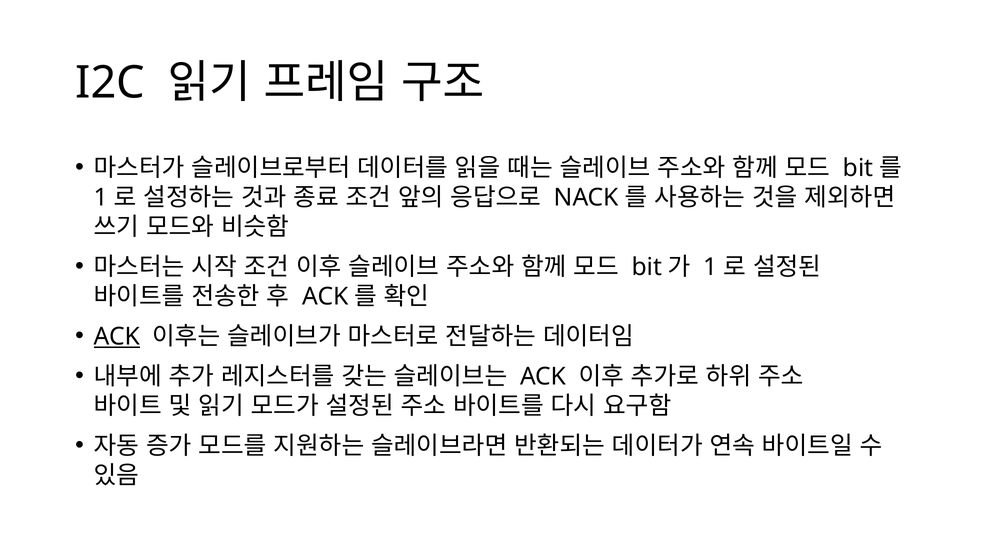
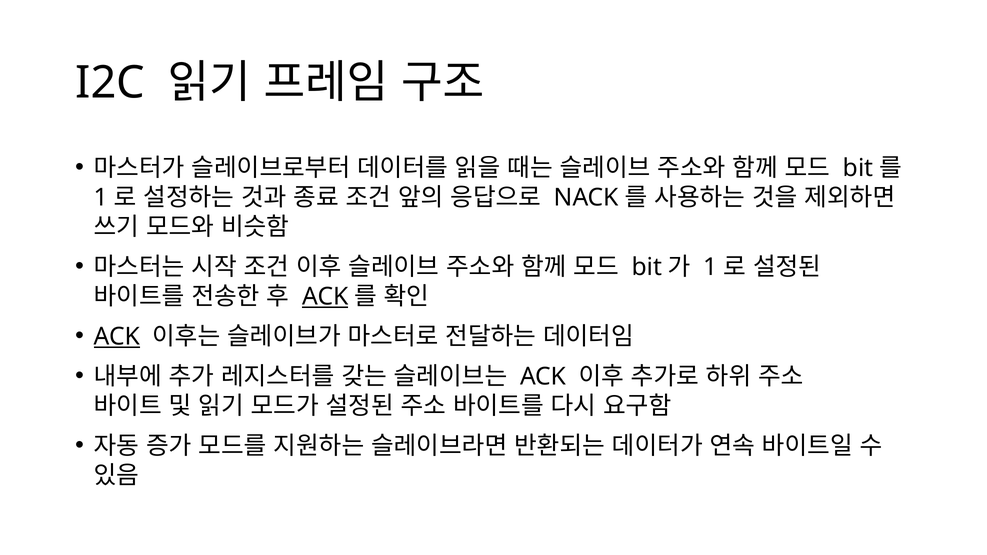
ACK underline: none -> present (325, 297)
